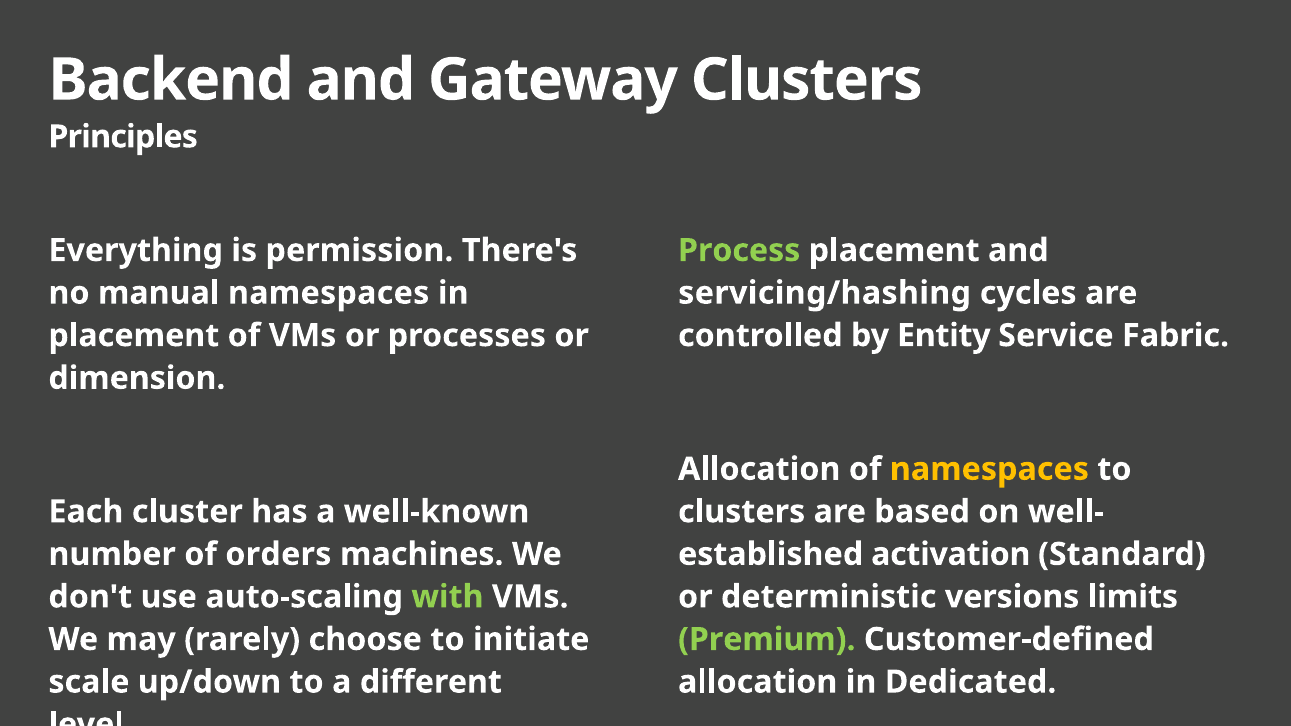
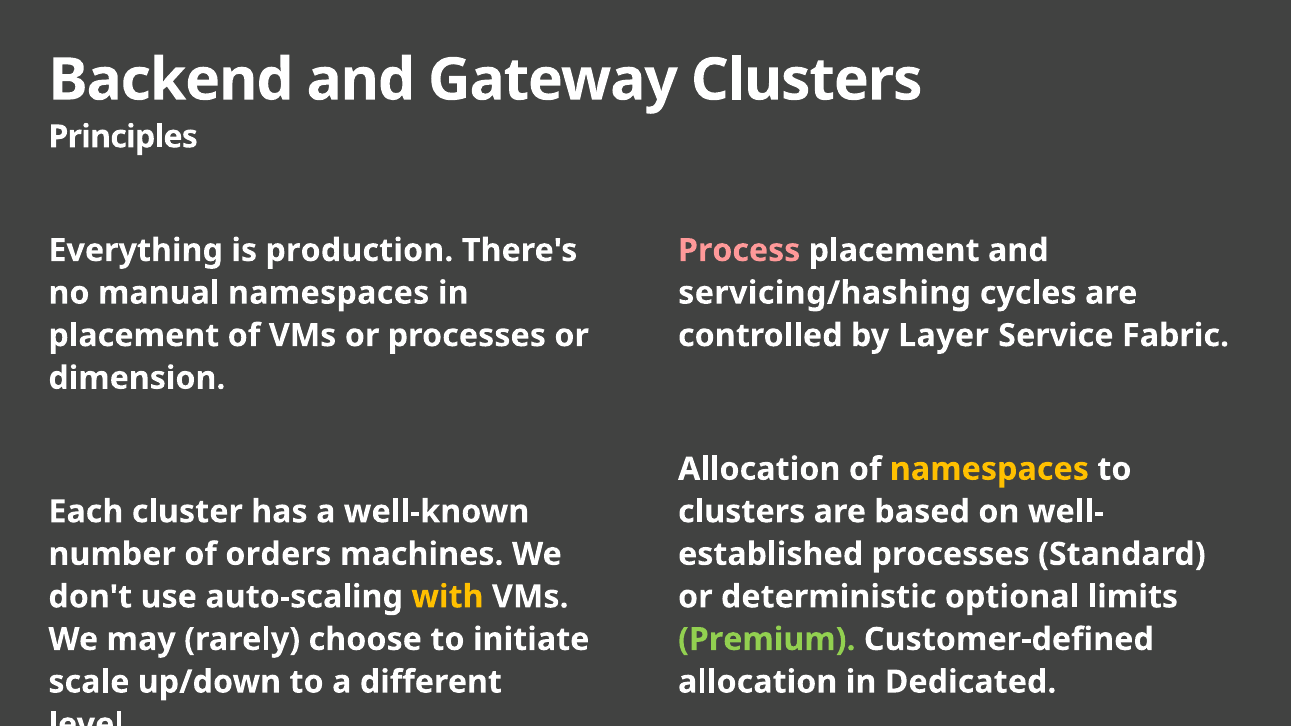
permission: permission -> production (359, 251)
Process colour: light green -> pink (739, 251)
Entity: Entity -> Layer (944, 336)
activation: activation -> processes (951, 554)
with colour: light green -> yellow (447, 597)
versions: versions -> optional (1012, 597)
